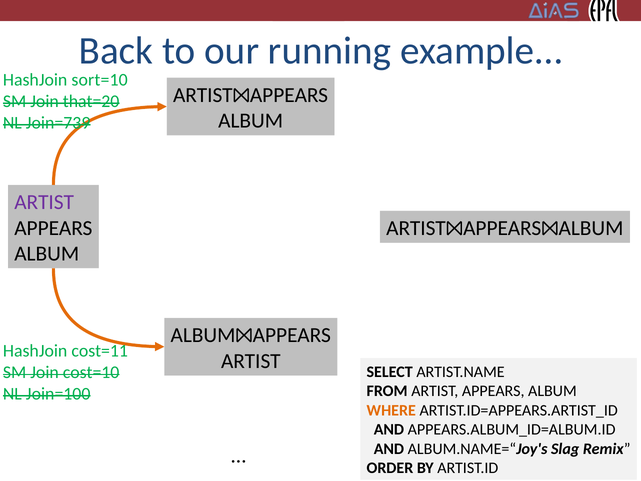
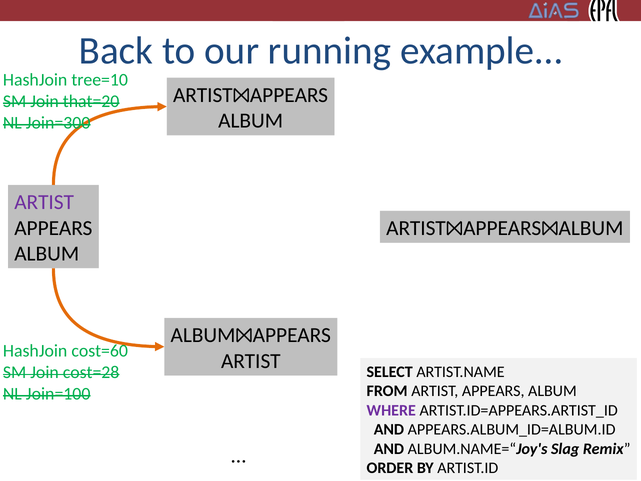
sort=10: sort=10 -> tree=10 (100, 80)
Join=739: Join=739 -> Join=300 (58, 123)
cost=11: cost=11 -> cost=60 (100, 351)
cost=10: cost=10 -> cost=28 (91, 372)
WHERE colour: orange -> purple (391, 410)
